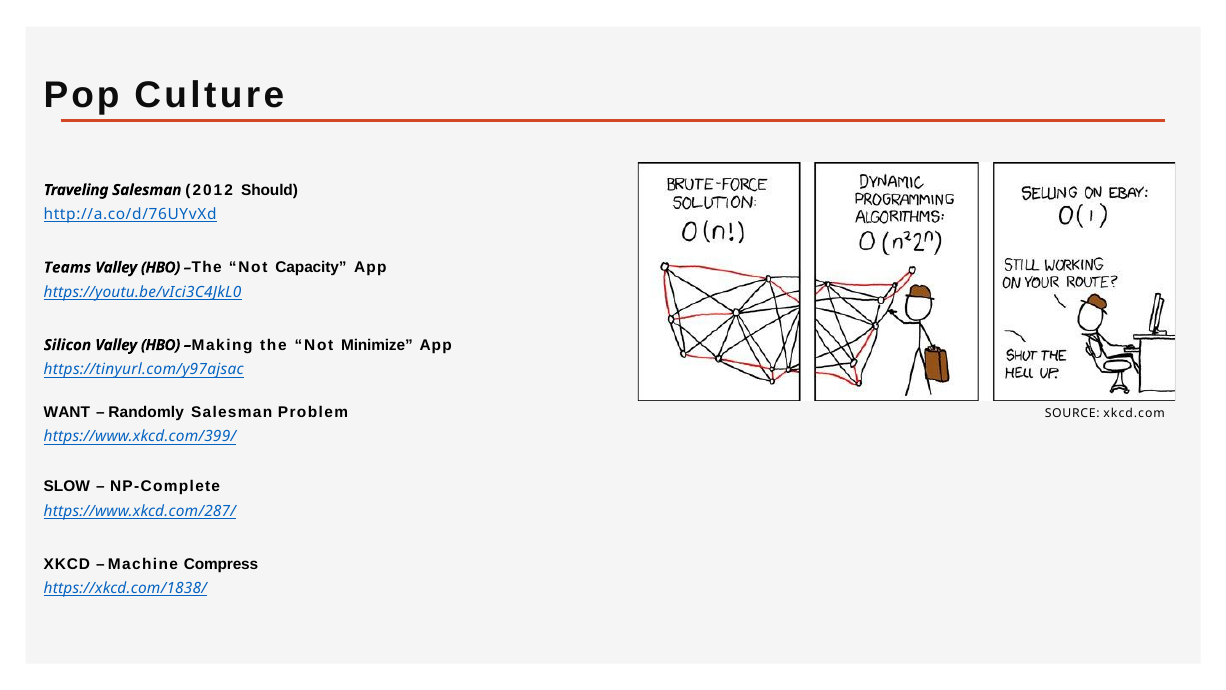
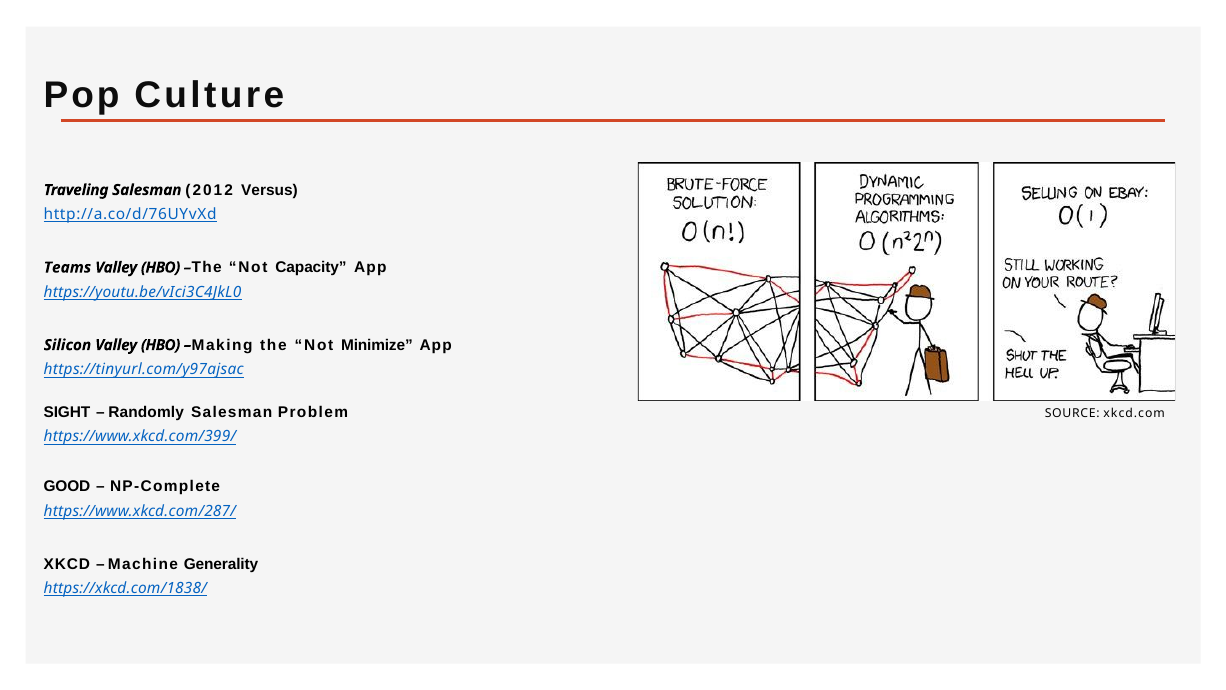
Should: Should -> Versus (269, 190)
WANT: WANT -> SIGHT (67, 412)
SLOW: SLOW -> GOOD (67, 486)
Compress: Compress -> Generality (221, 564)
